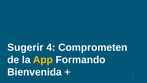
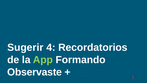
Comprometen: Comprometen -> Recordatorios (93, 47)
App colour: yellow -> light green (43, 60)
Bienvenida: Bienvenida -> Observaste (35, 72)
